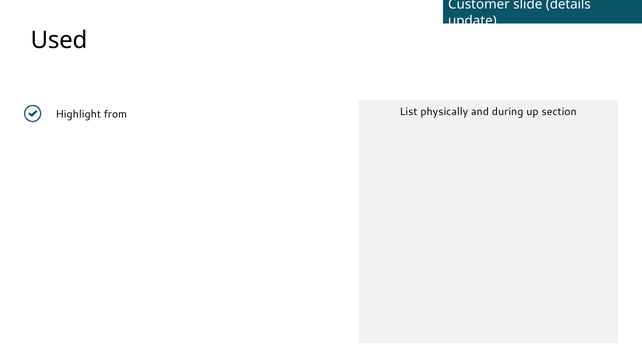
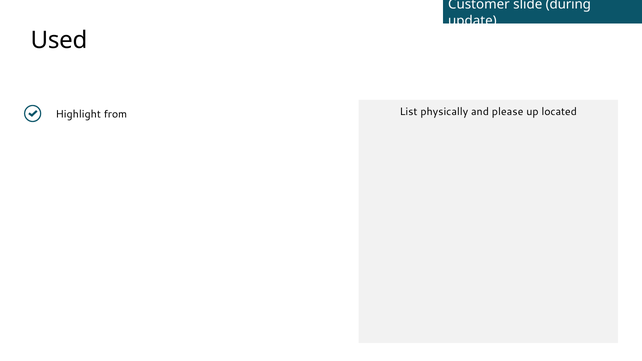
details: details -> during (568, 5)
during: during -> please (508, 112)
section: section -> located (559, 112)
